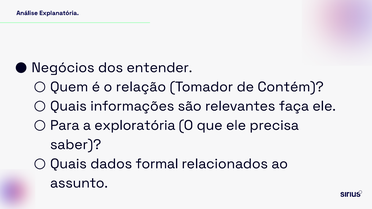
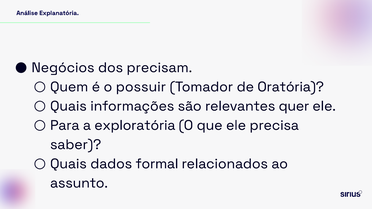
entender: entender -> precisam (159, 68)
relação: relação -> possuir (141, 87)
Contém: Contém -> Oratória (291, 87)
faça: faça -> quer (294, 106)
